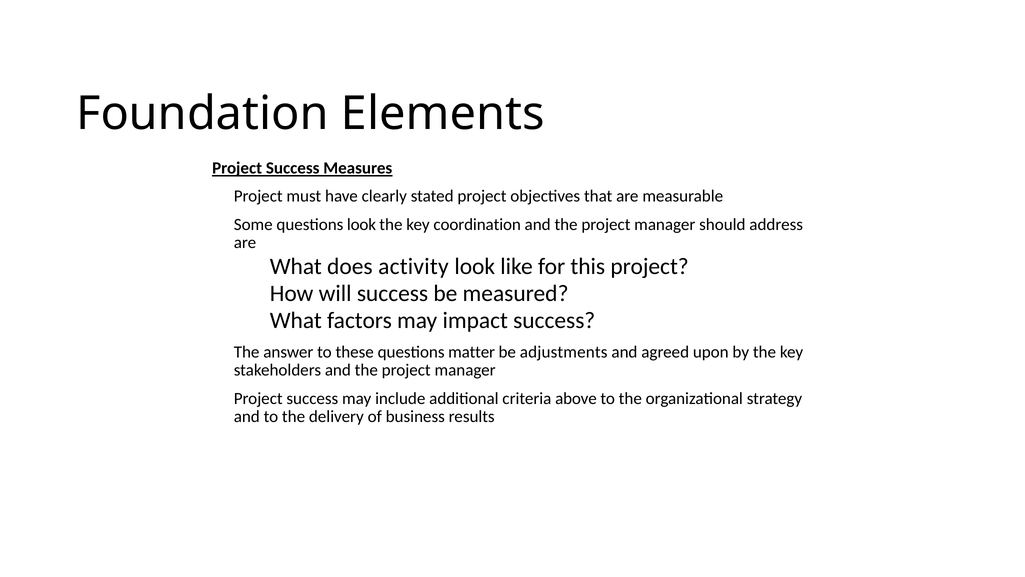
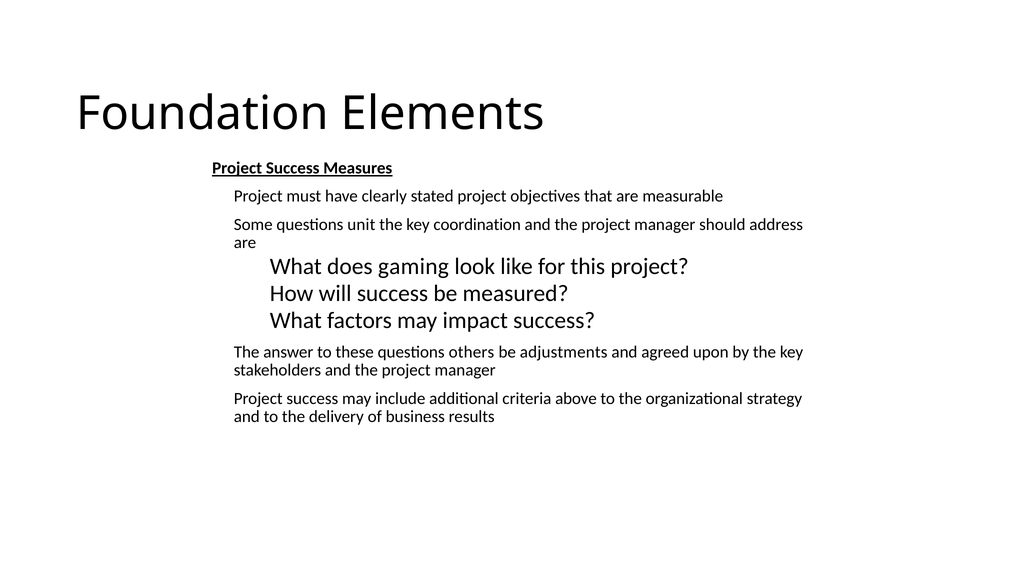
questions look: look -> unit (361, 224)
activity: activity -> gaming (413, 266)
matter: matter -> others (471, 352)
